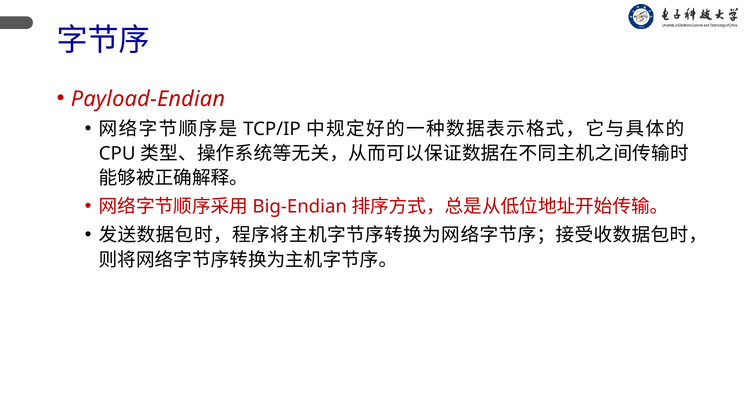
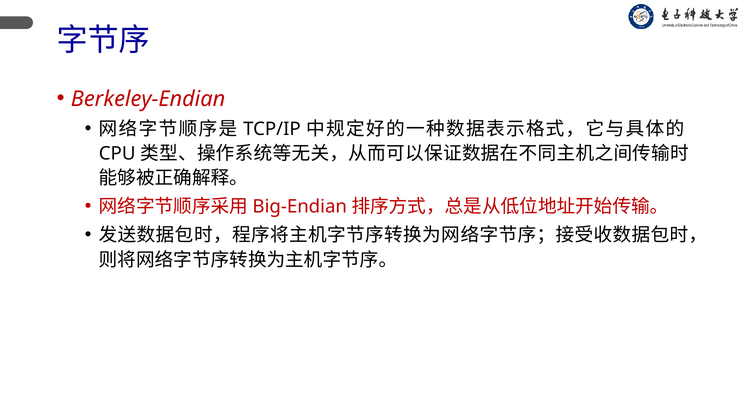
Payload-Endian: Payload-Endian -> Berkeley-Endian (148, 99)
